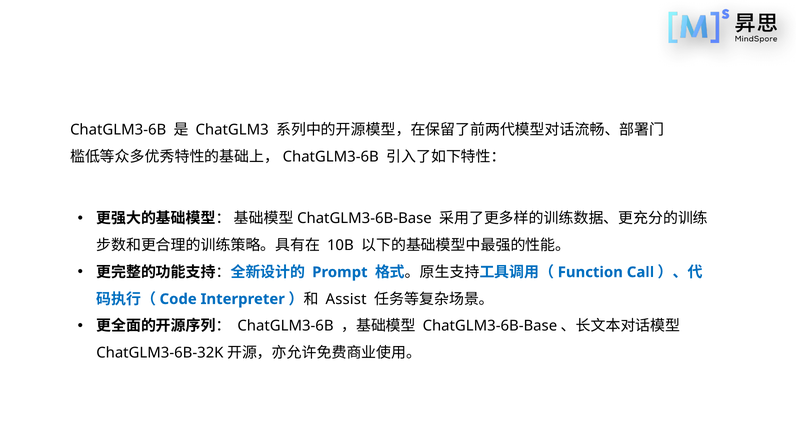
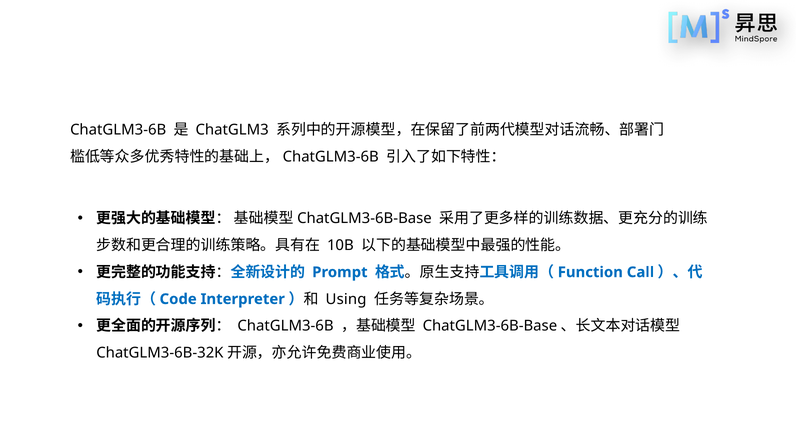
Assist: Assist -> Using (346, 299)
